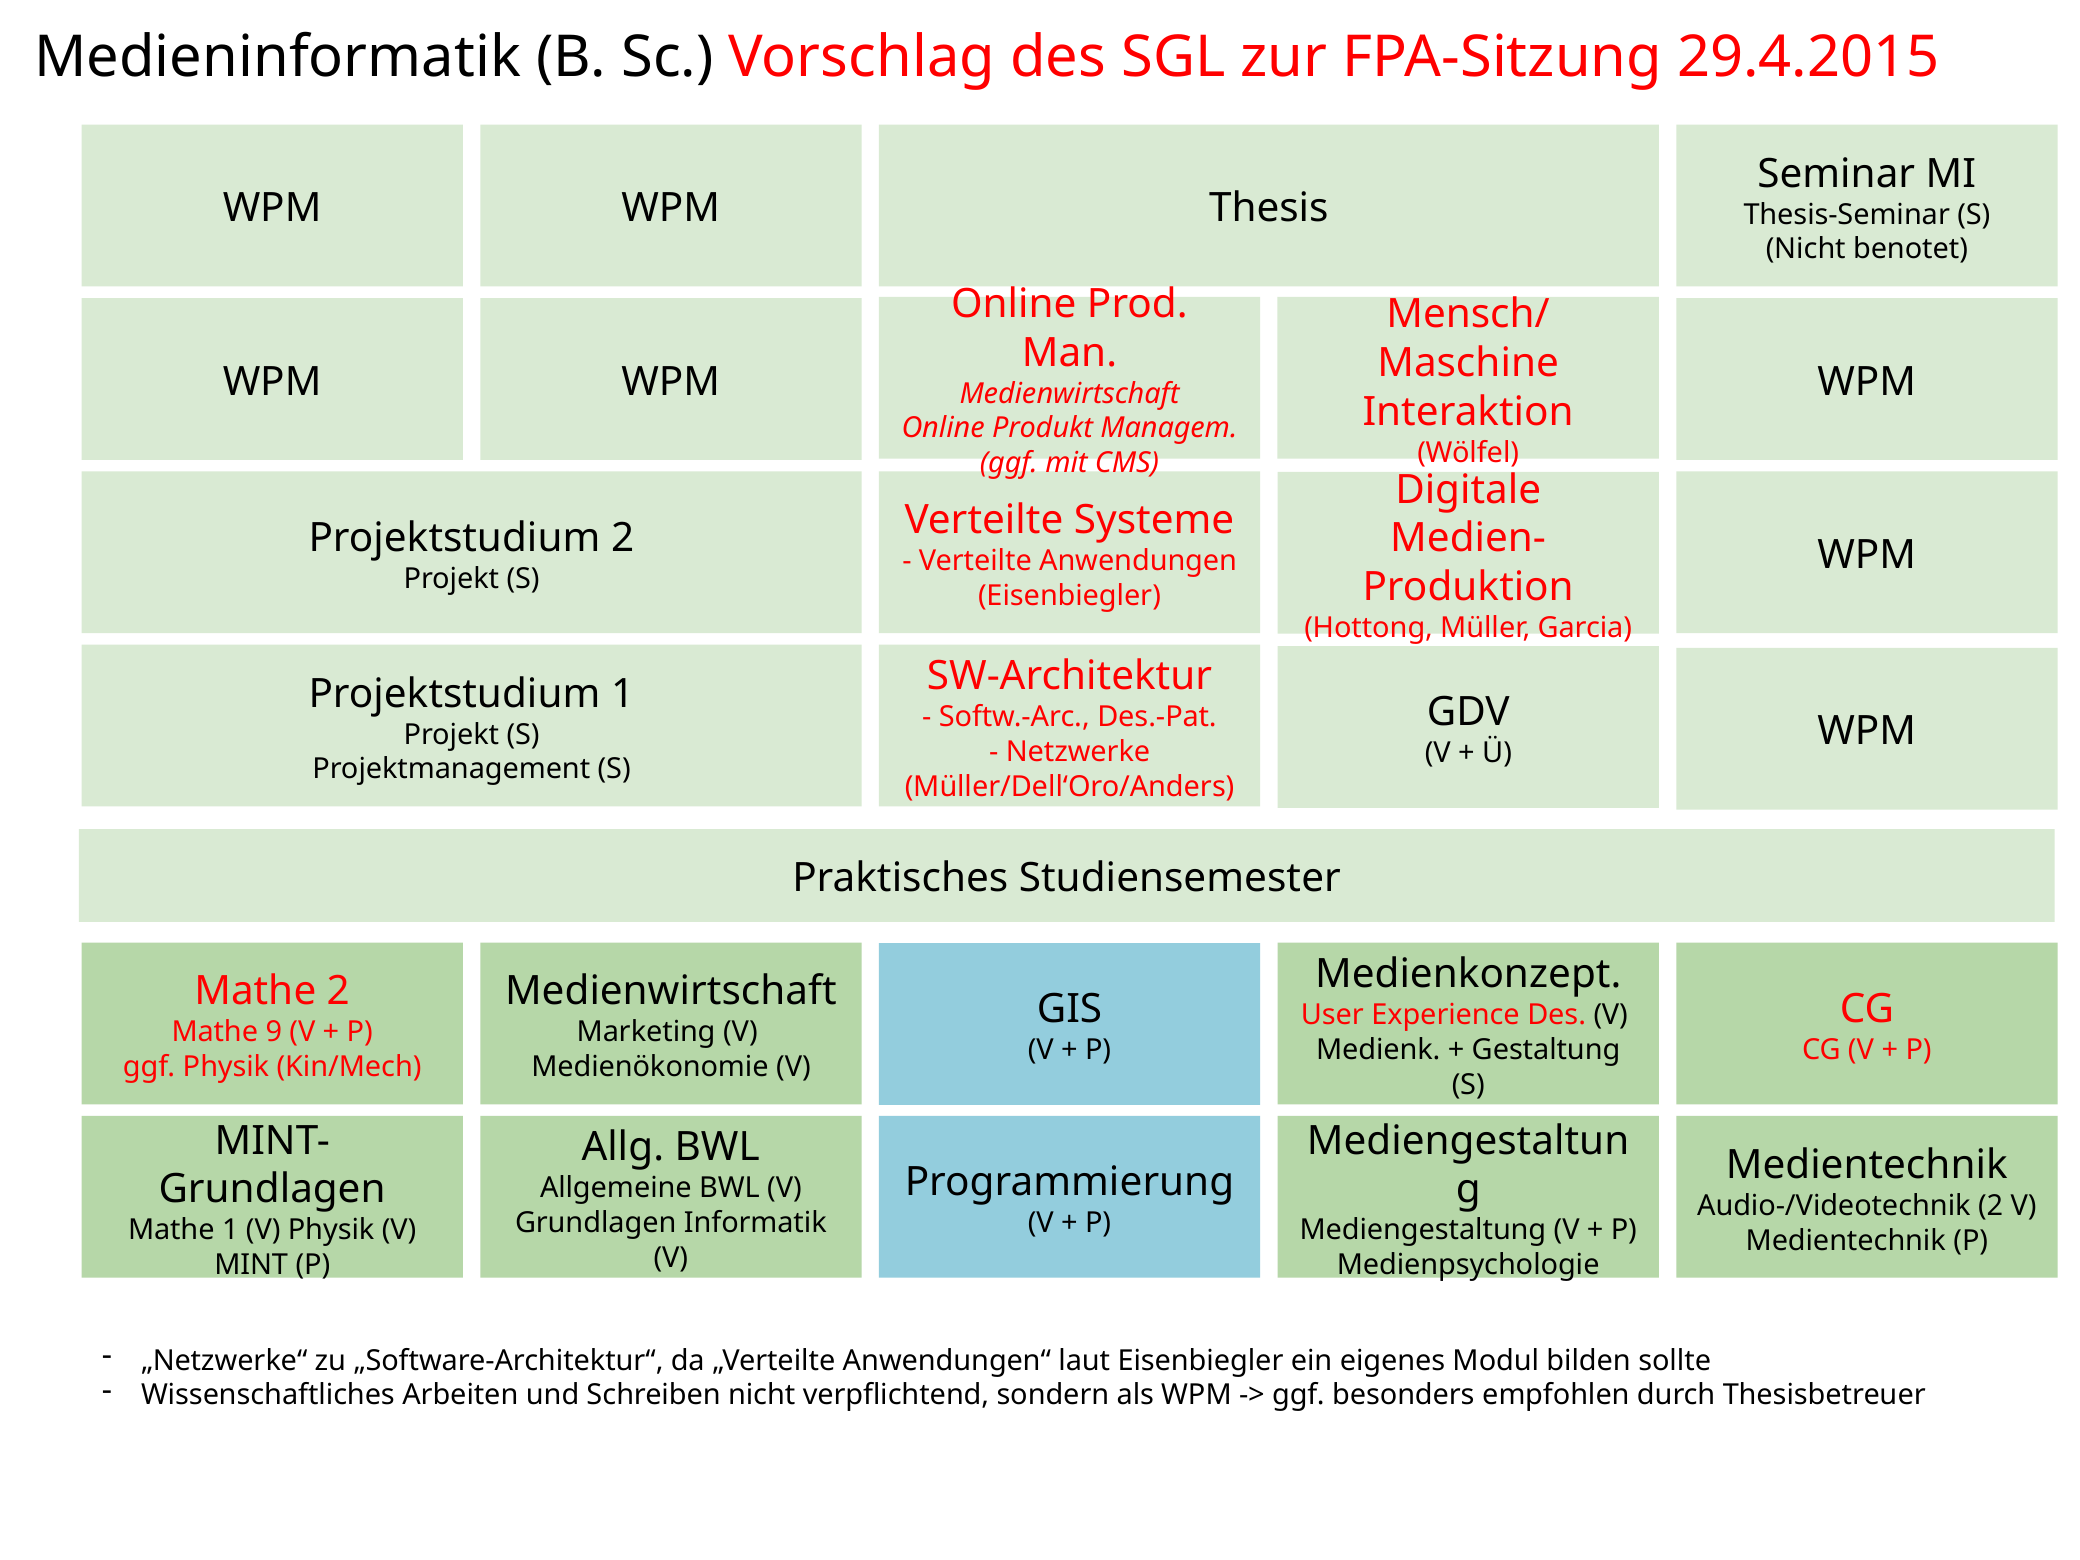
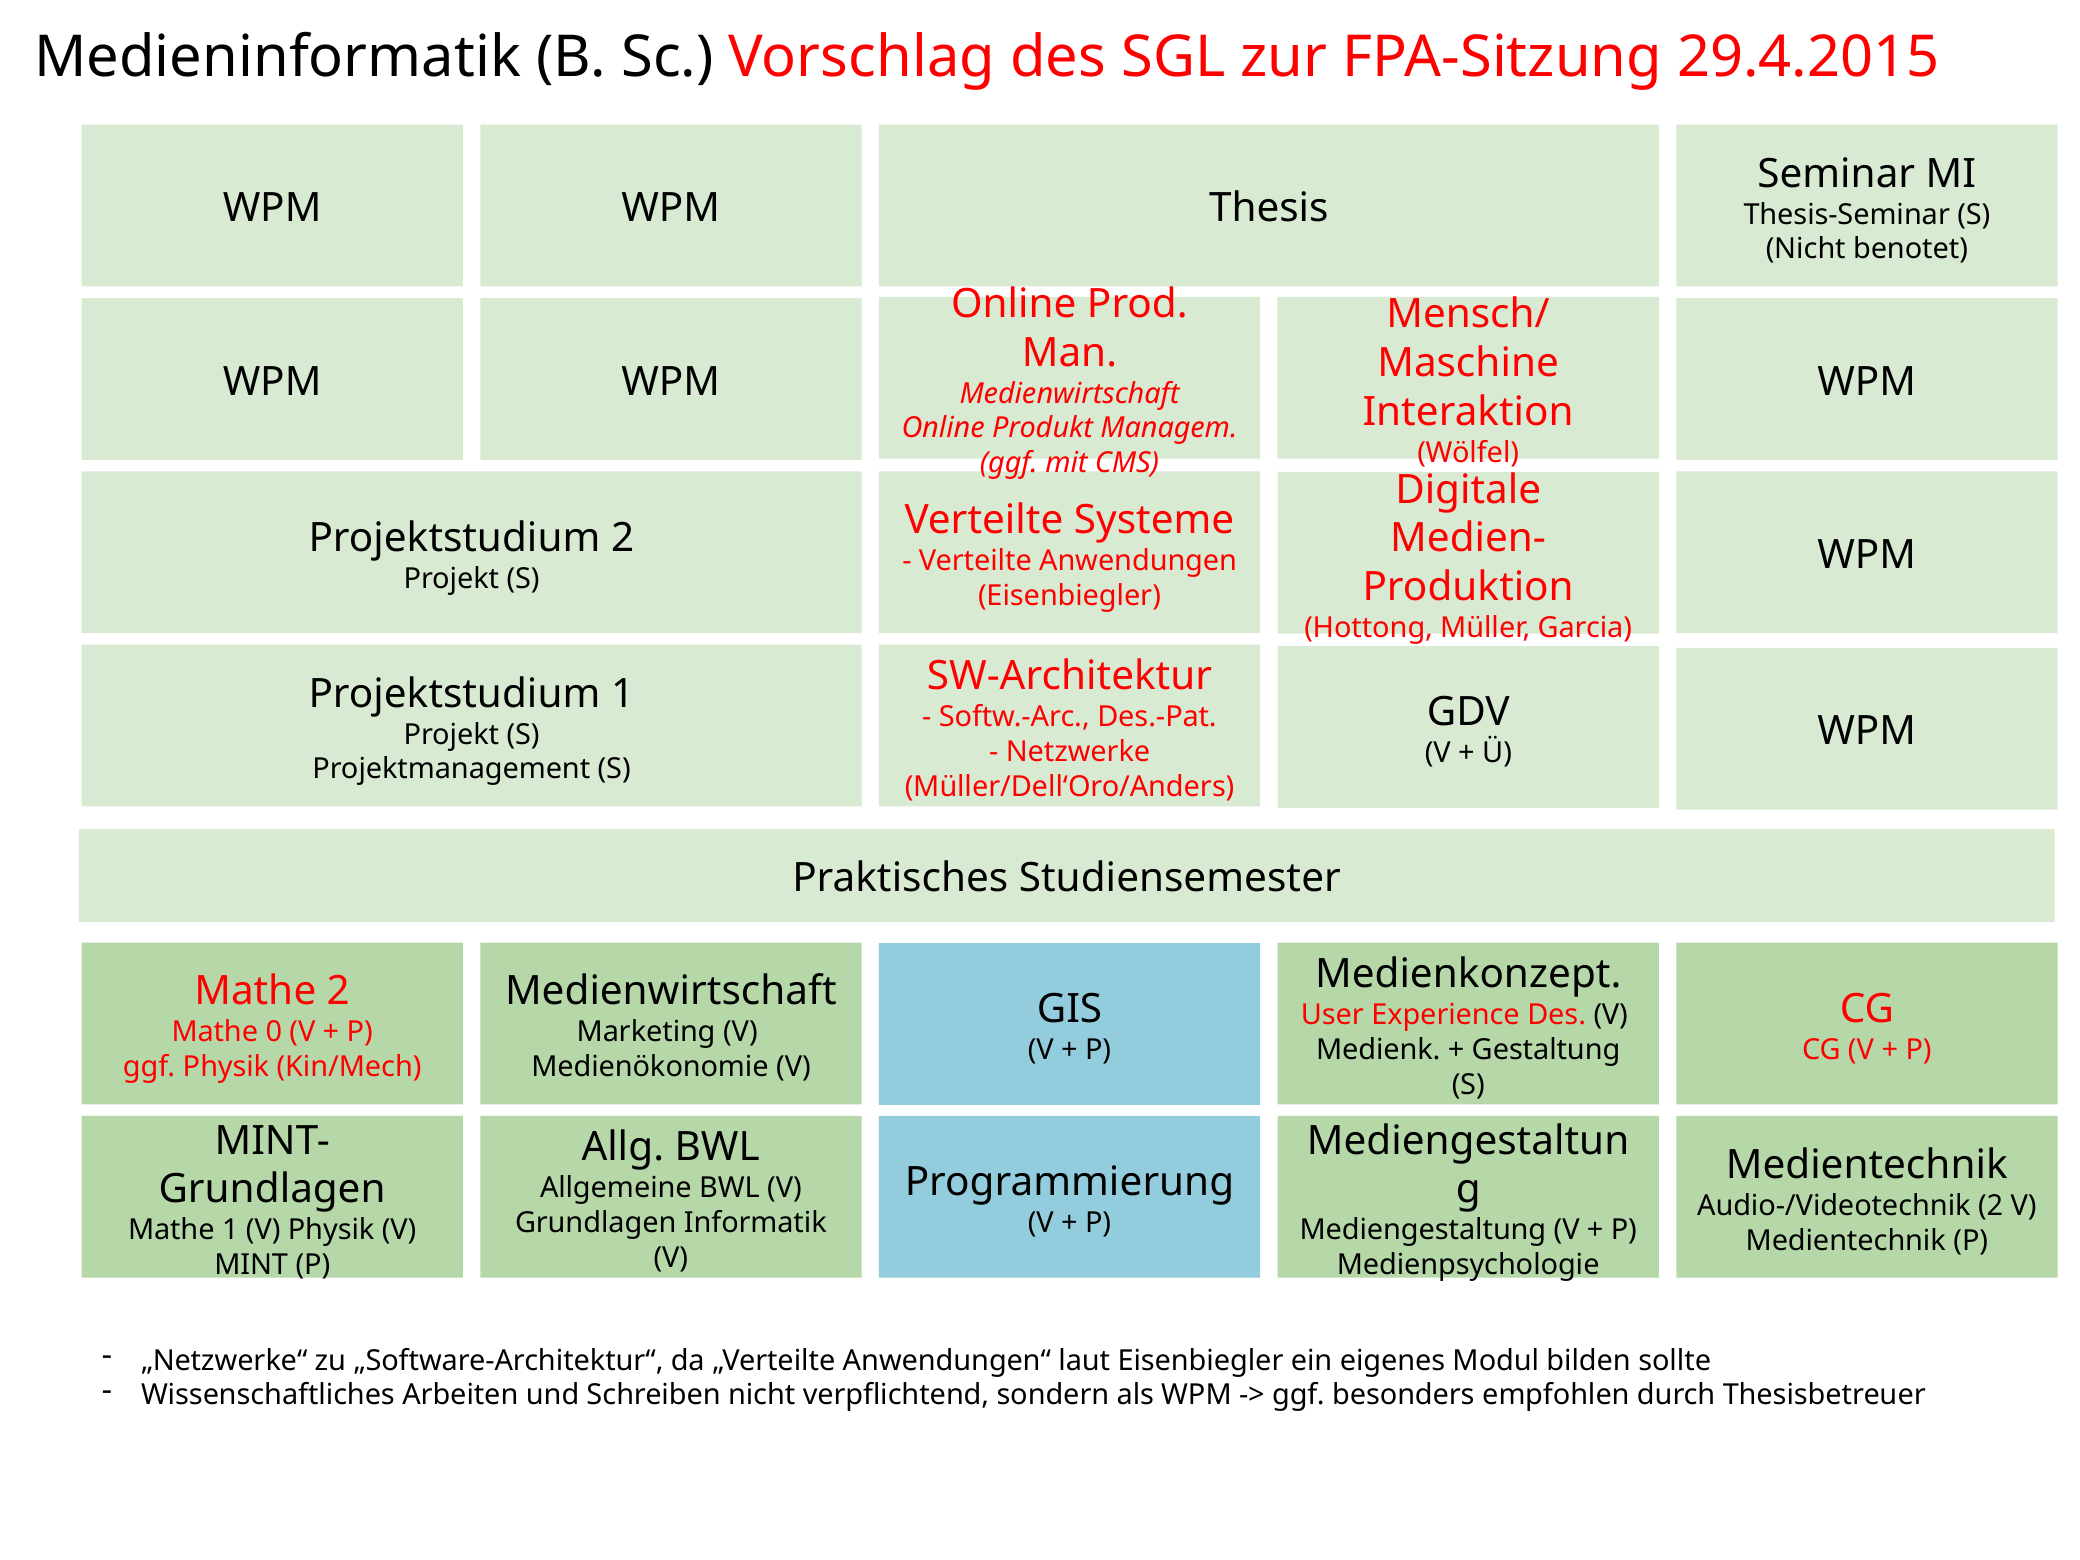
9: 9 -> 0 (274, 1032)
